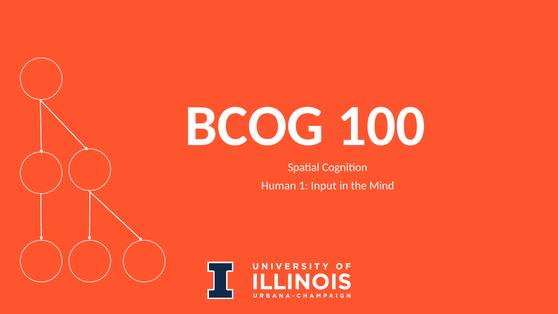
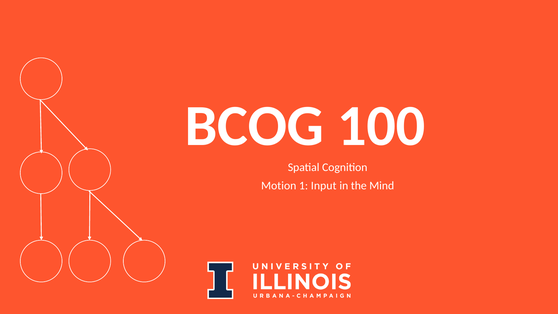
Human: Human -> Motion (279, 186)
